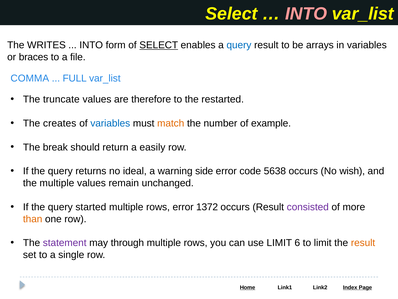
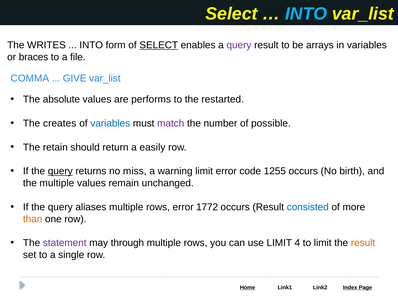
INTO colour: pink -> light blue (306, 14)
query colour: blue -> purple (239, 45)
FULL: FULL -> GIVE (75, 78)
truncate: truncate -> absolute (61, 99)
therefore: therefore -> performs (151, 99)
match colour: orange -> purple (171, 123)
example: example -> possible (271, 123)
break: break -> retain (55, 147)
query underline: none -> present (60, 171)
ideal: ideal -> miss (135, 171)
warning side: side -> limit (204, 171)
5638: 5638 -> 1255 (275, 171)
wish: wish -> birth (352, 171)
started: started -> aliases (91, 207)
1372: 1372 -> 1772 (207, 207)
consisted colour: purple -> blue (308, 207)
6: 6 -> 4 (297, 243)
